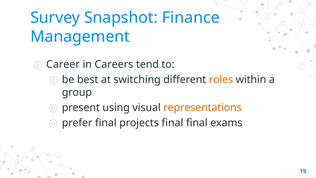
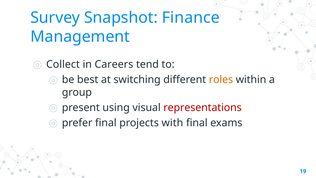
Career: Career -> Collect (63, 64)
representations colour: orange -> red (203, 108)
projects final: final -> with (172, 123)
